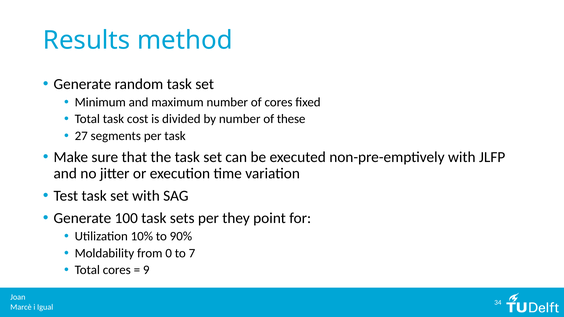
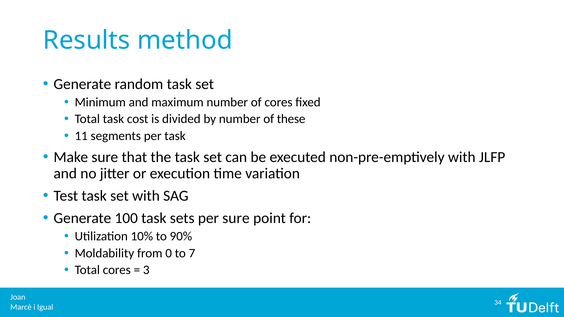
27: 27 -> 11 (81, 136)
per they: they -> sure (236, 218)
9: 9 -> 3 (146, 270)
